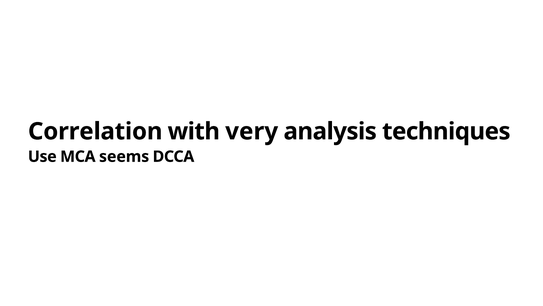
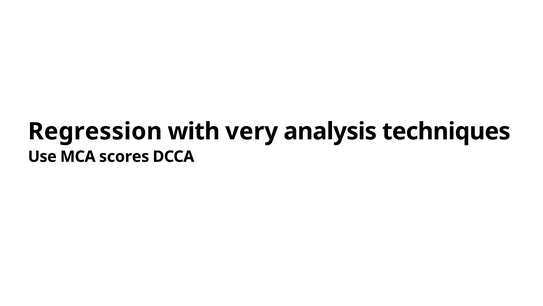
Correlation: Correlation -> Regression (95, 131)
seems: seems -> scores (124, 156)
